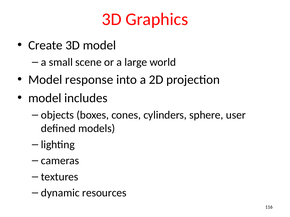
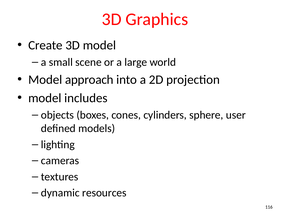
response: response -> approach (89, 80)
